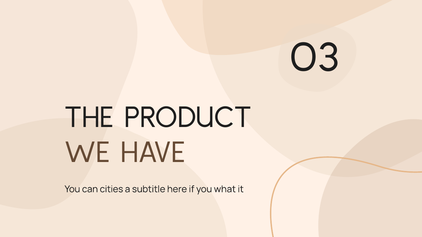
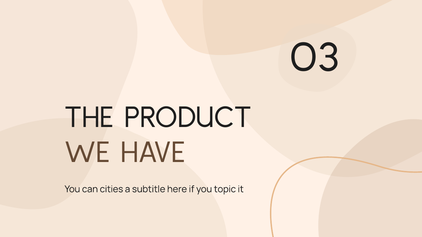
what: what -> topic (225, 189)
